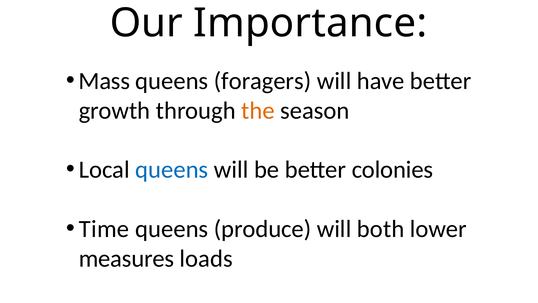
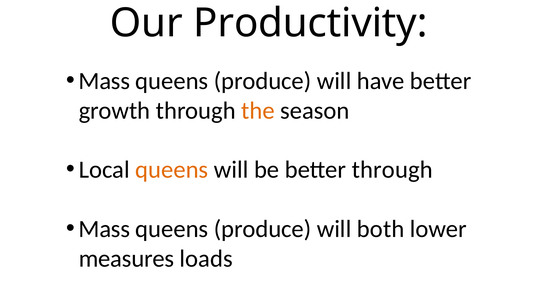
Importance: Importance -> Productivity (310, 23)
foragers: foragers -> produce (263, 81)
queens colour: blue -> orange (172, 170)
better colonies: colonies -> through (392, 170)
Time: Time -> Mass (104, 229)
